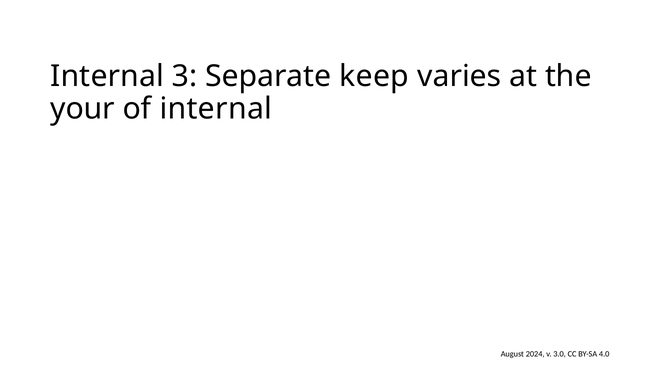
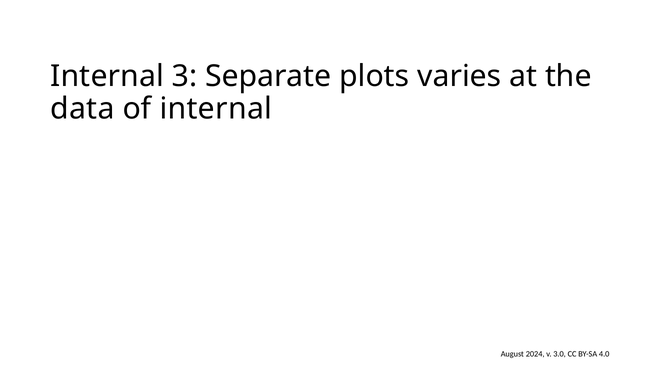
keep: keep -> plots (374, 76)
your: your -> data (82, 109)
